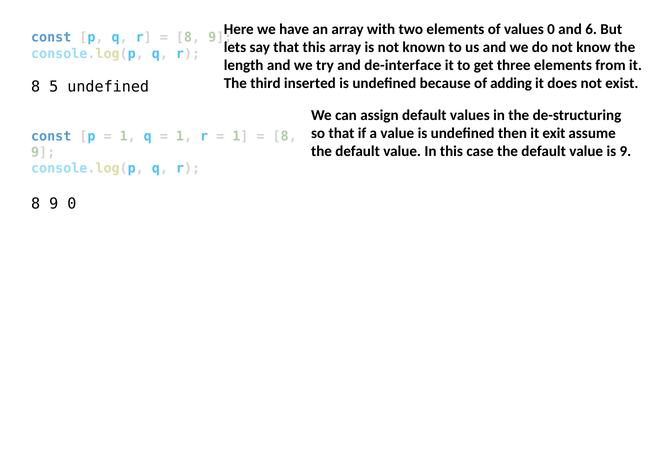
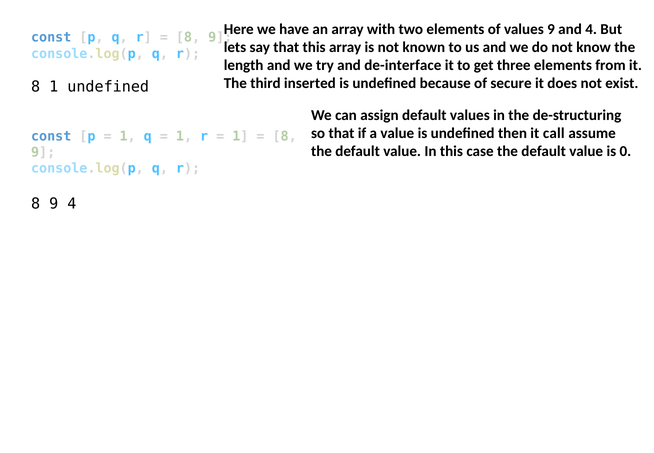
values 0: 0 -> 9 (551, 29)
and 6: 6 -> 4 (591, 29)
adding: adding -> secure (511, 83)
8 5: 5 -> 1 (54, 87)
exit: exit -> call (554, 133)
is 9: 9 -> 0 (625, 151)
9 0: 0 -> 4 (72, 204)
